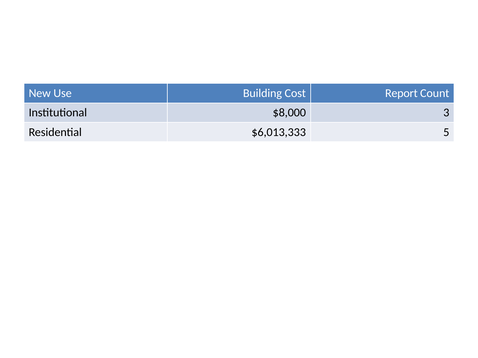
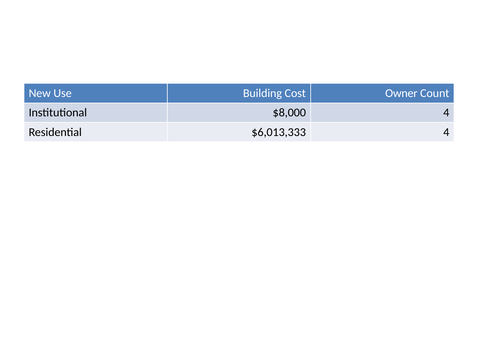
Report: Report -> Owner (401, 93)
$8,000 3: 3 -> 4 (446, 113)
$6,013,333 5: 5 -> 4 (446, 132)
